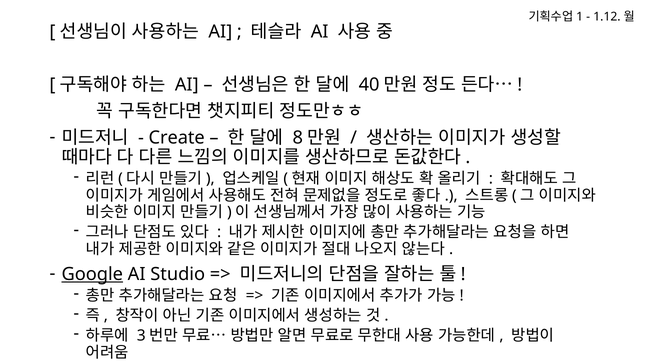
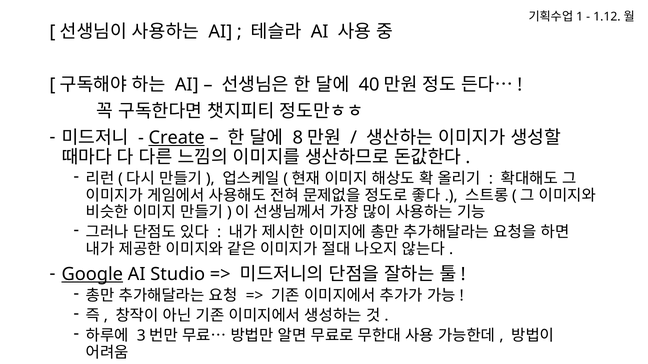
Create underline: none -> present (177, 138)
